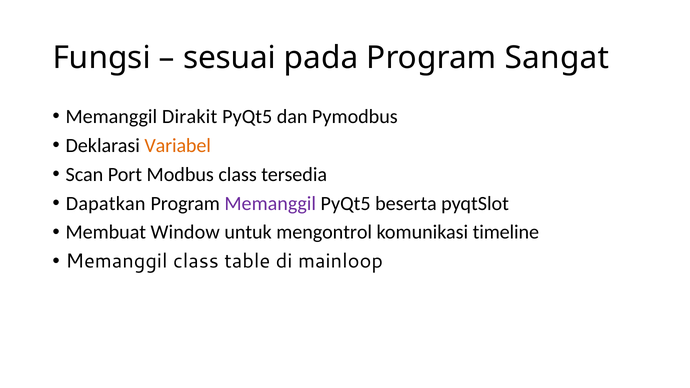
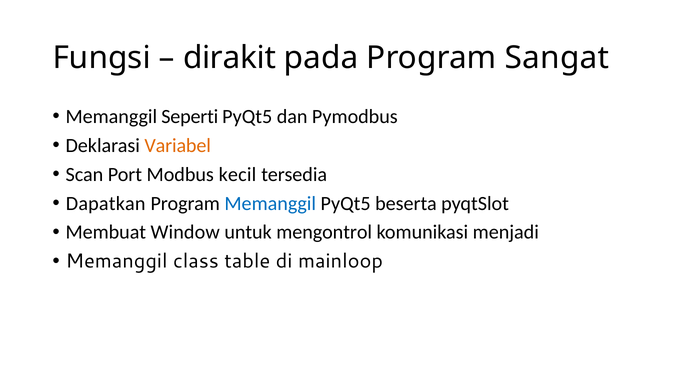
sesuai: sesuai -> dirakit (229, 58)
Dirakit: Dirakit -> Seperti (190, 117)
Modbus class: class -> kecil (237, 175)
Memanggil colour: purple -> blue (270, 203)
timeline: timeline -> menjadi (506, 232)
